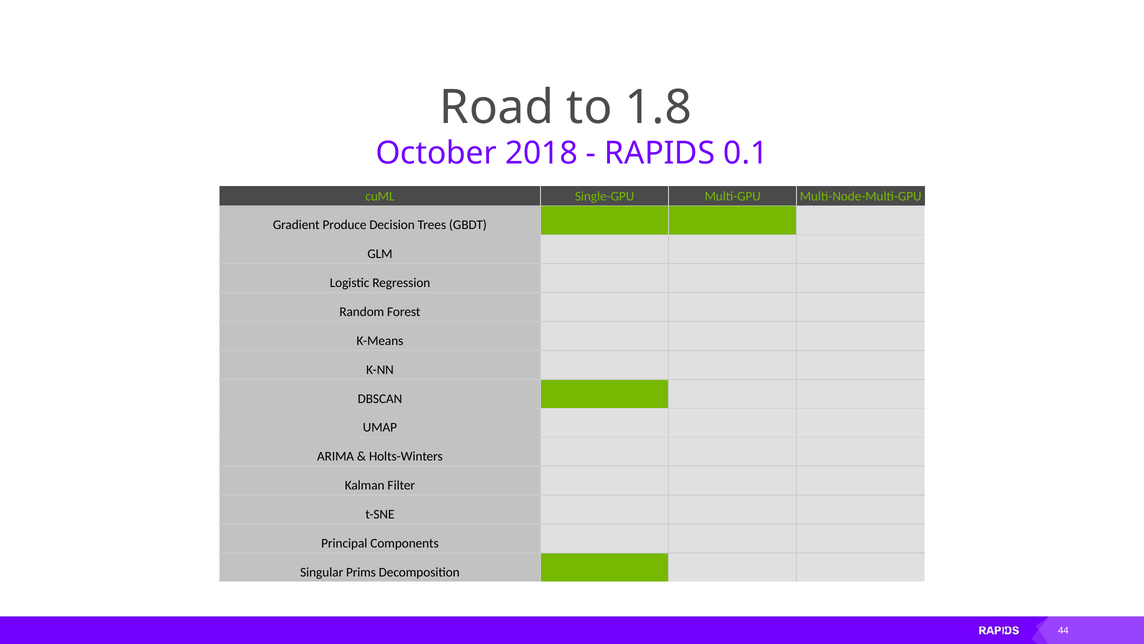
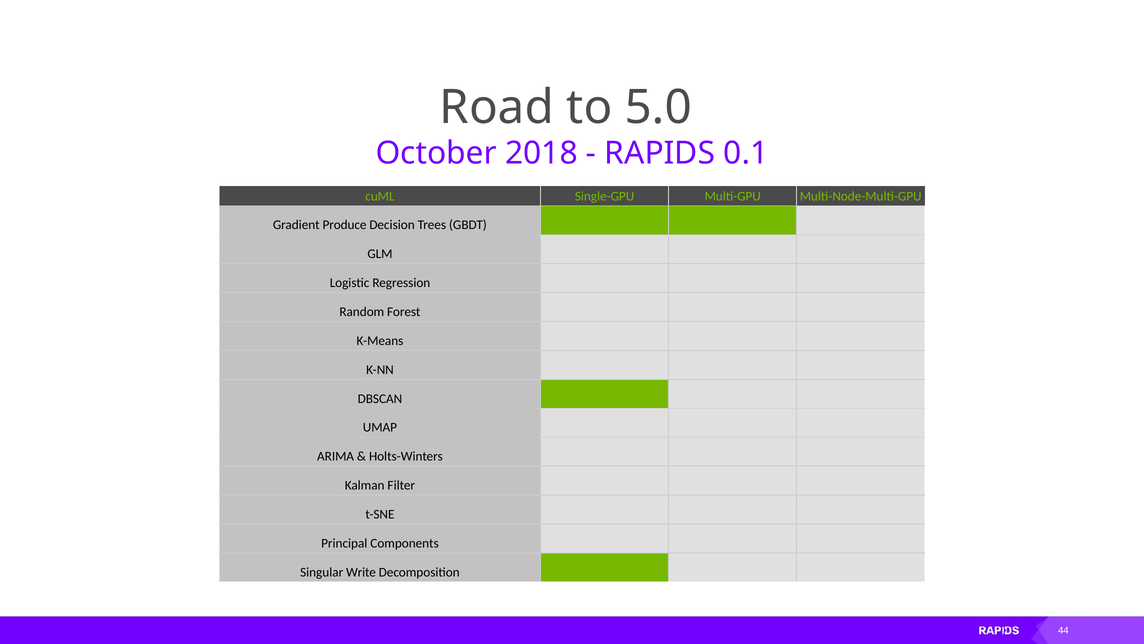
1.8: 1.8 -> 5.0 (658, 108)
Prims: Prims -> Write (361, 572)
